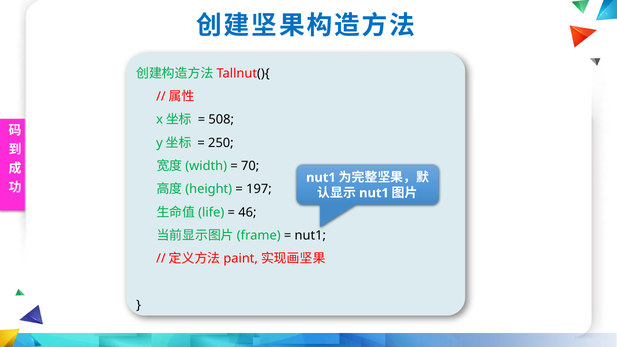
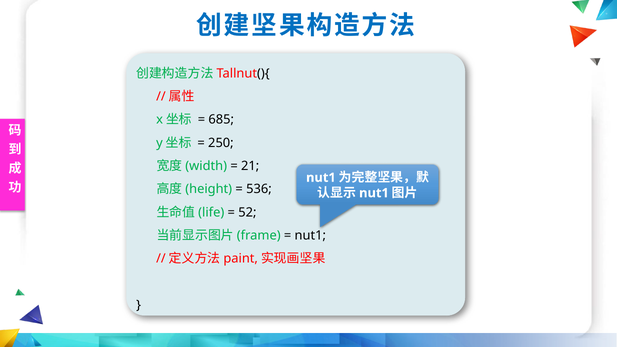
508: 508 -> 685 (221, 120)
70: 70 -> 21 (250, 166)
197: 197 -> 536 (259, 189)
46: 46 -> 52 (247, 212)
